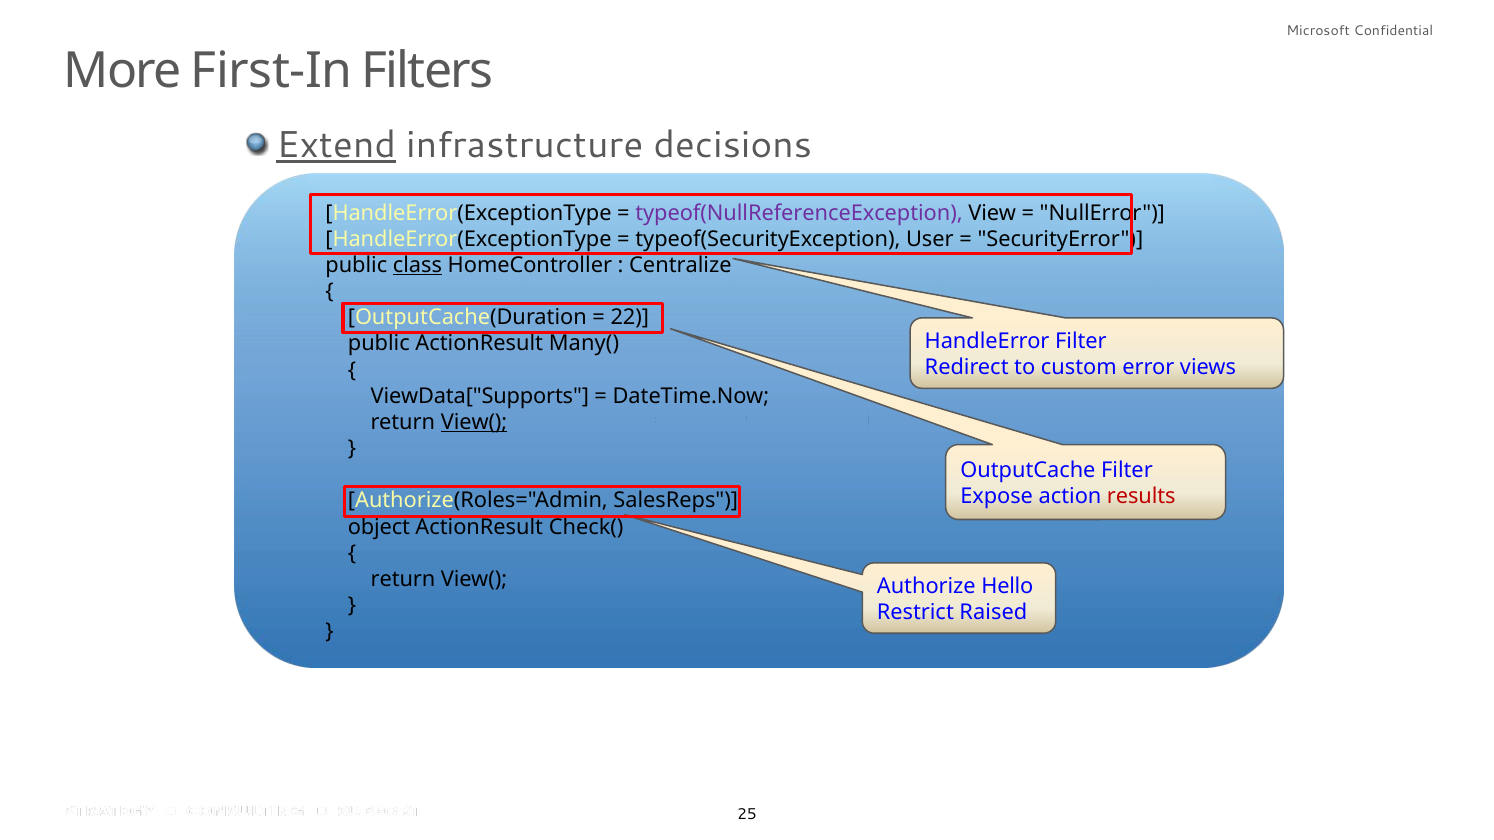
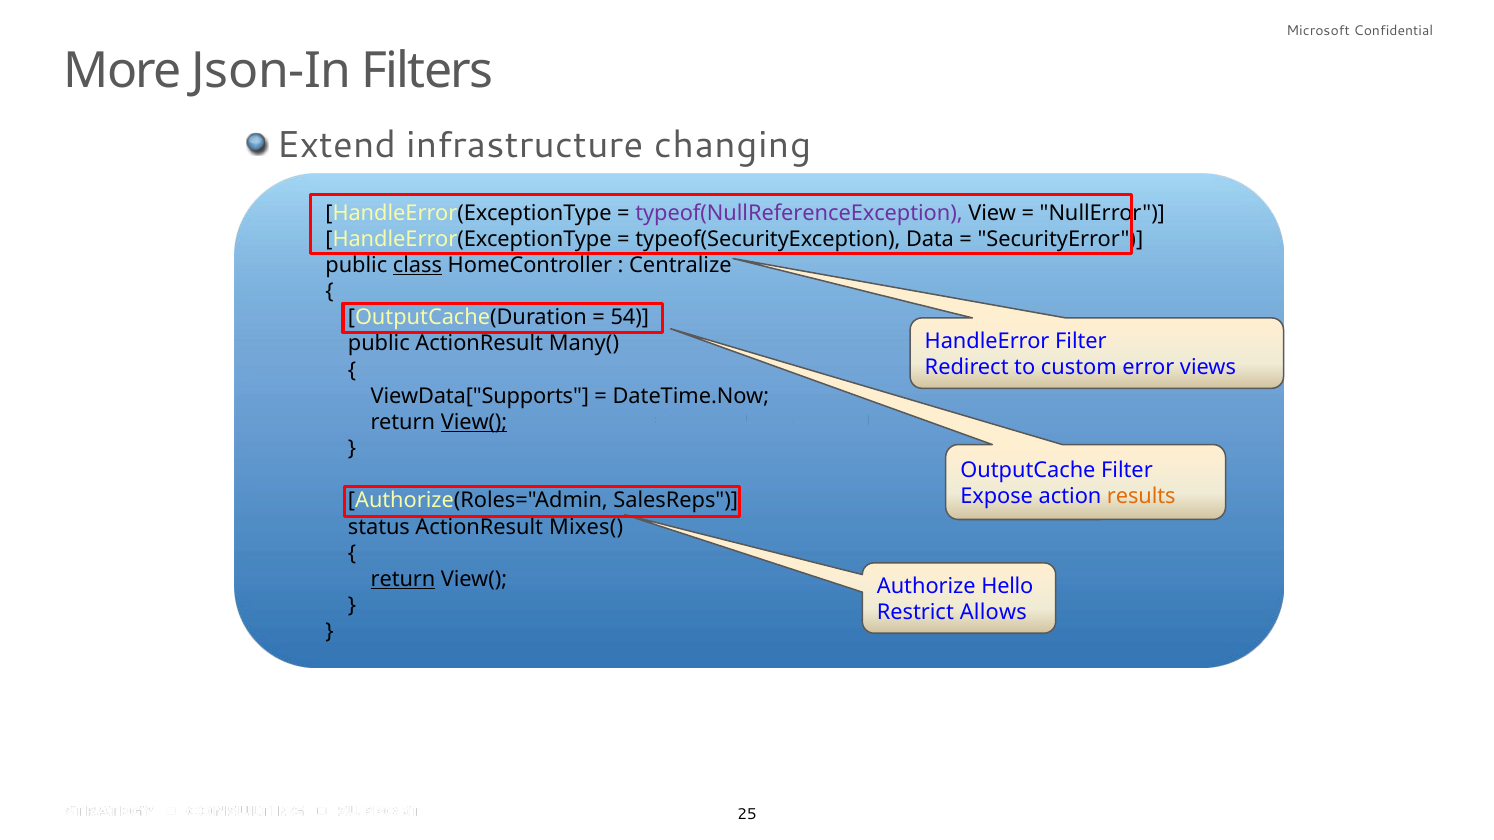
First-In: First-In -> Json-In (272, 71)
Extend underline: present -> none (336, 145)
decisions: decisions -> changing (733, 145)
User: User -> Data (930, 239)
22: 22 -> 54 (630, 318)
results colour: red -> orange (1141, 497)
object: object -> status (379, 527)
Check(: Check( -> Mixes( (586, 527)
return underline: none -> present (403, 579)
Raised: Raised -> Allows (993, 613)
